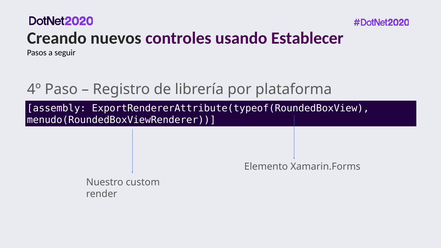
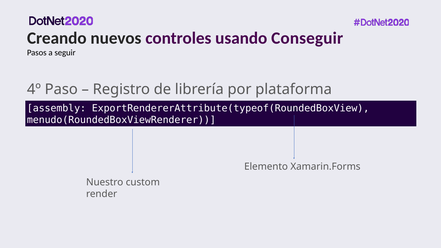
Establecer: Establecer -> Conseguir (307, 38)
